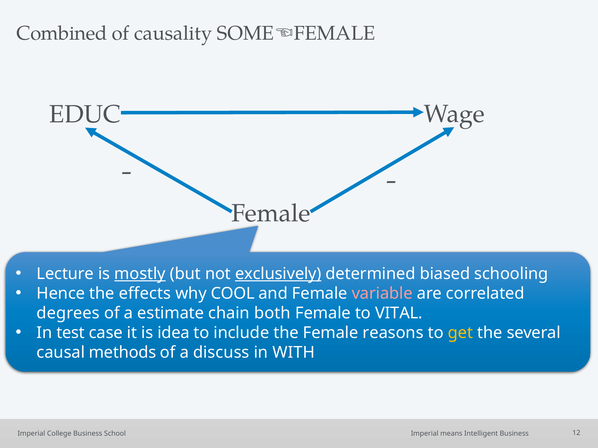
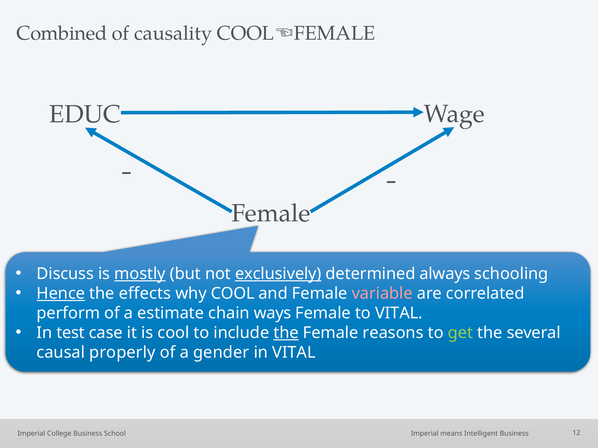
causality SOME: SOME -> COOL (246, 33)
Lecture: Lecture -> Discuss (65, 274)
biased: biased -> always (445, 274)
Hence underline: none -> present (61, 294)
degrees: degrees -> perform (68, 313)
both: both -> ways (273, 313)
is idea: idea -> cool (173, 333)
the underline: none -> present (286, 333)
get colour: yellow -> light green (460, 333)
methods: methods -> properly (122, 353)
discuss: discuss -> gender (221, 353)
in WITH: WITH -> VITAL (294, 353)
